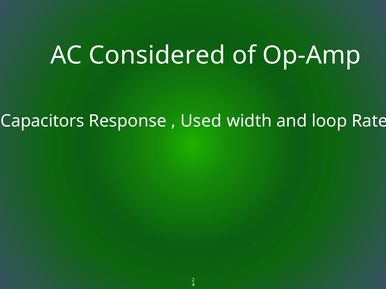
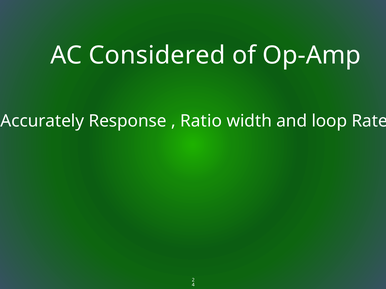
Capacitors: Capacitors -> Accurately (42, 121)
Used: Used -> Ratio (201, 121)
